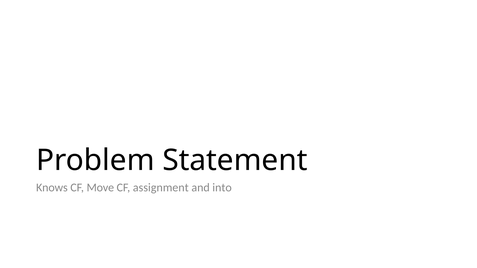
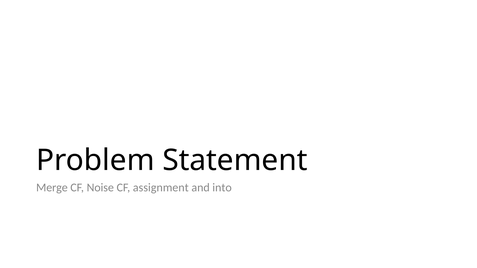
Knows: Knows -> Merge (52, 188)
Move: Move -> Noise (100, 188)
